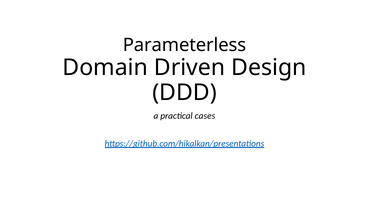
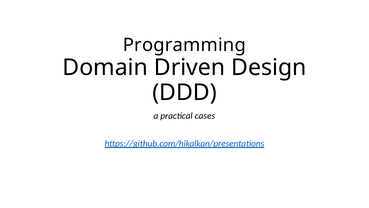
Parameterless: Parameterless -> Programming (184, 45)
